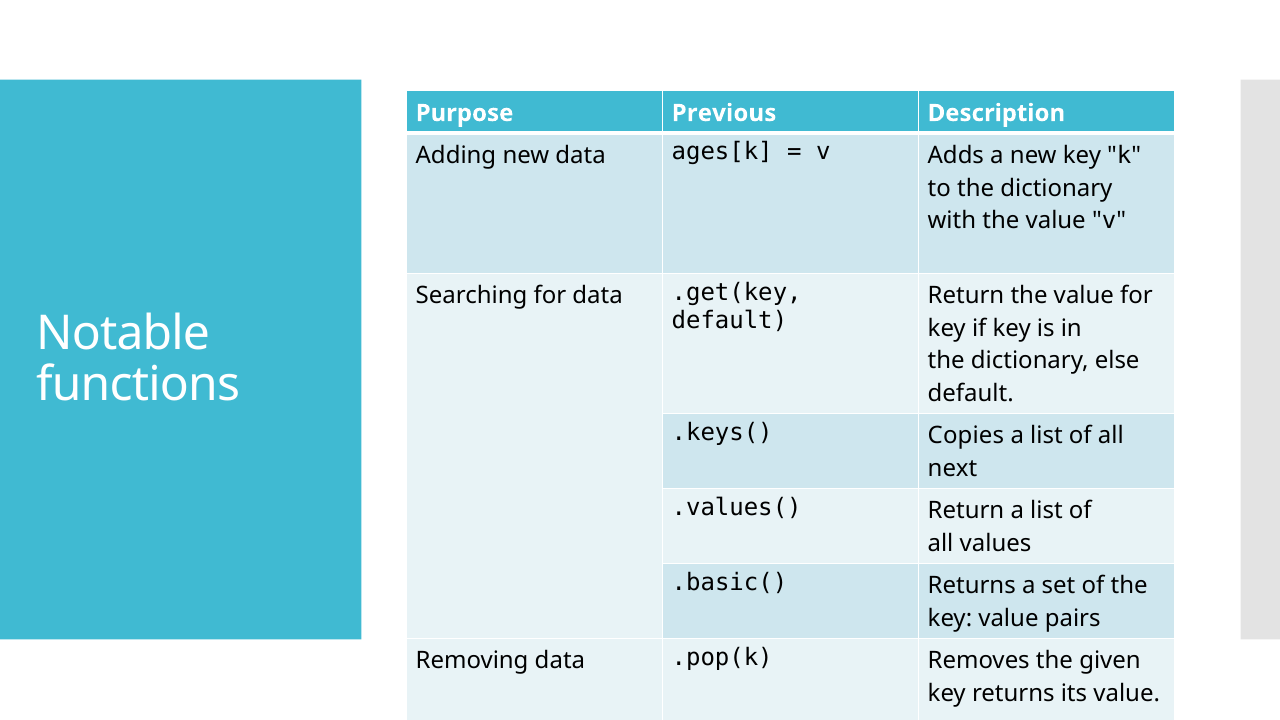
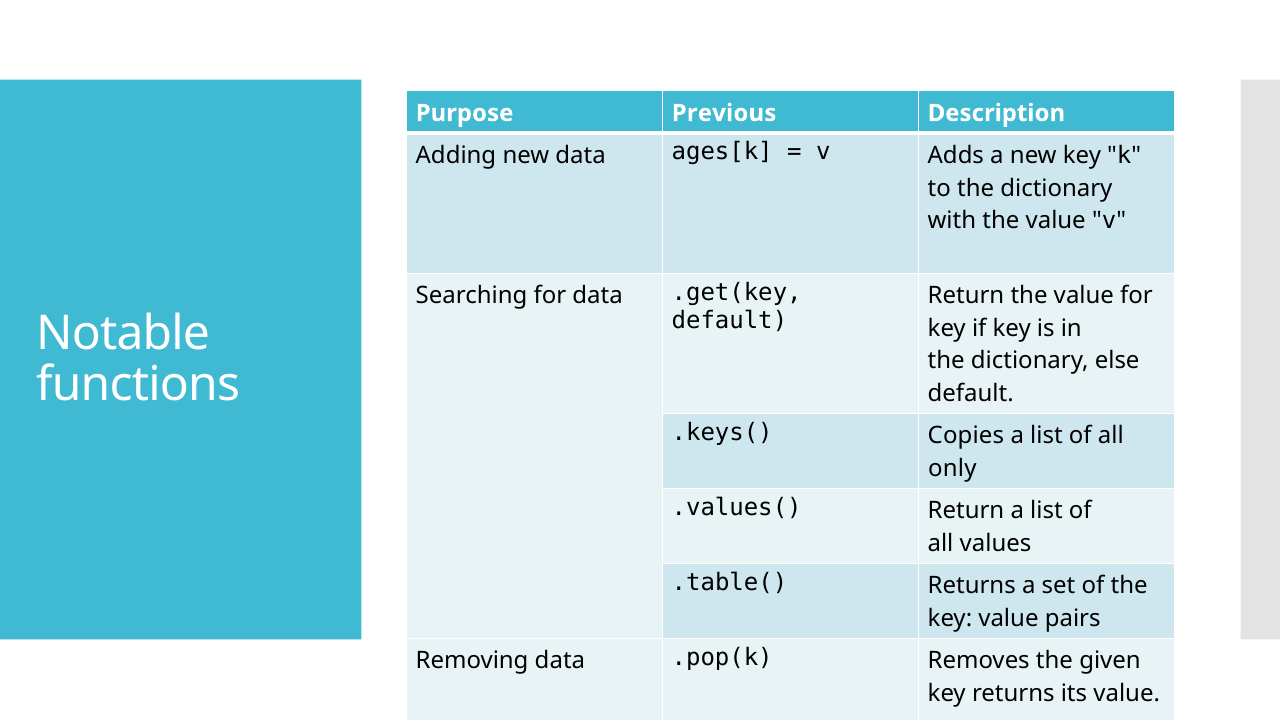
next: next -> only (952, 469)
.basic(: .basic( -> .table( (729, 582)
